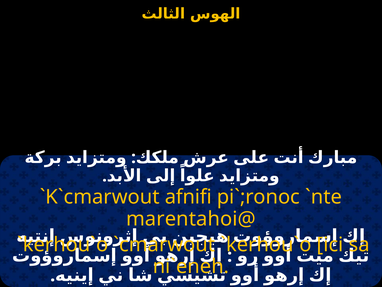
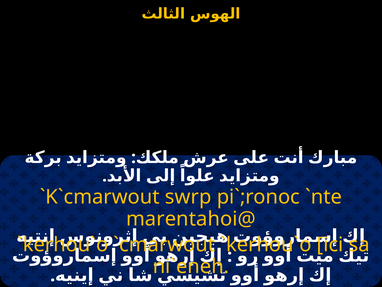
afnifi: afnifi -> swrp (188, 197)
